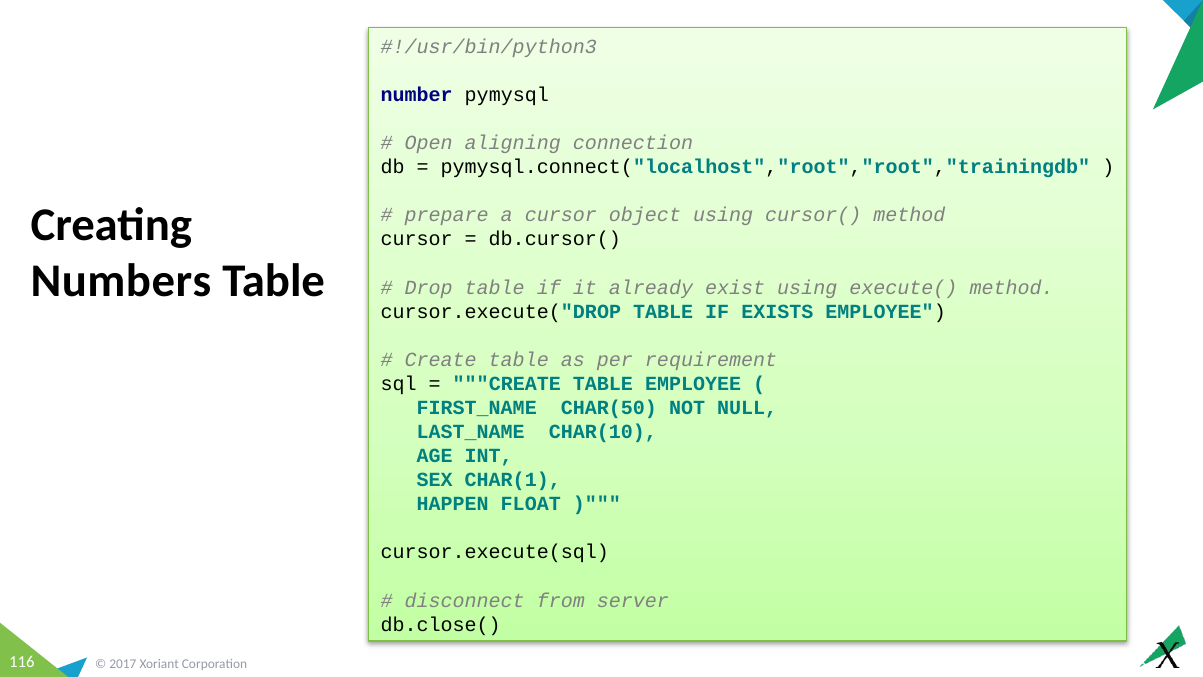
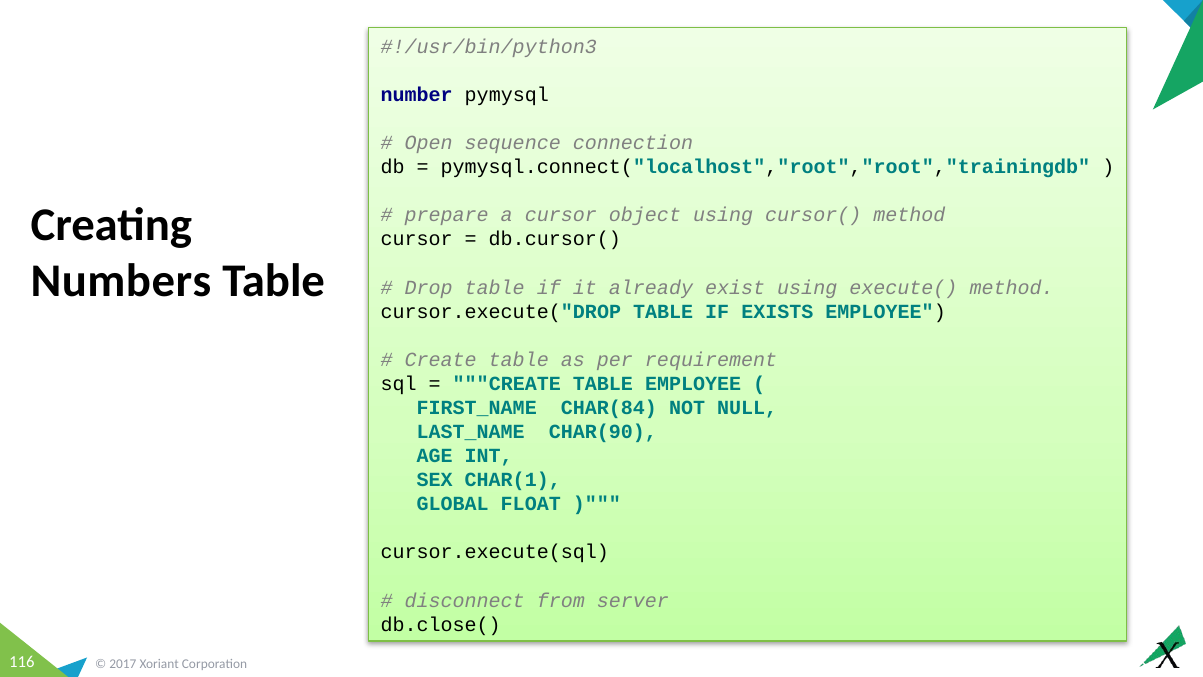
aligning: aligning -> sequence (513, 143)
CHAR(50: CHAR(50 -> CHAR(84 (609, 408)
CHAR(10: CHAR(10 -> CHAR(90 (603, 432)
HAPPEN: HAPPEN -> GLOBAL (453, 504)
